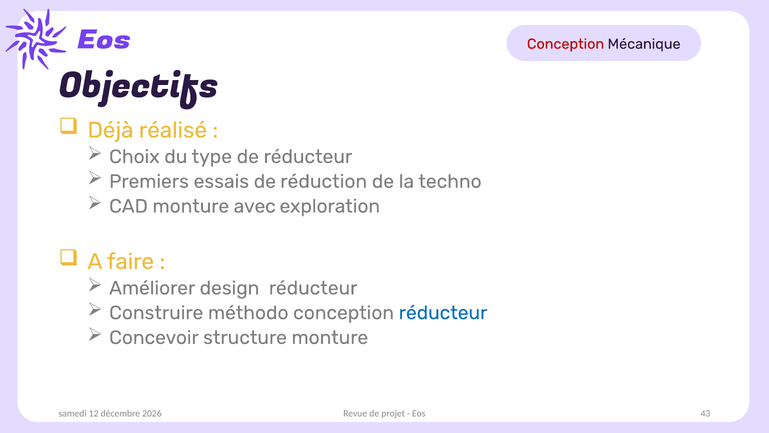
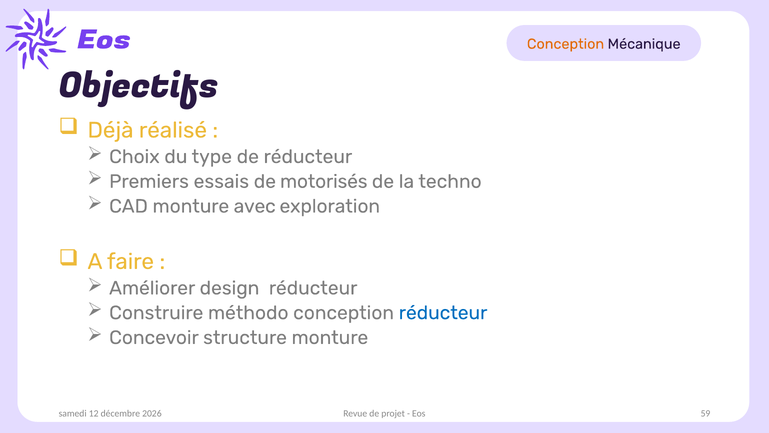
Conception colour: red -> orange (566, 44)
réduction: réduction -> motorisés (324, 181)
43: 43 -> 59 (705, 413)
